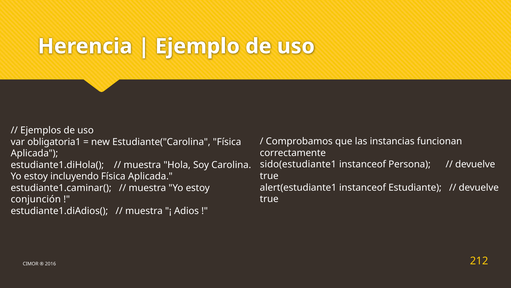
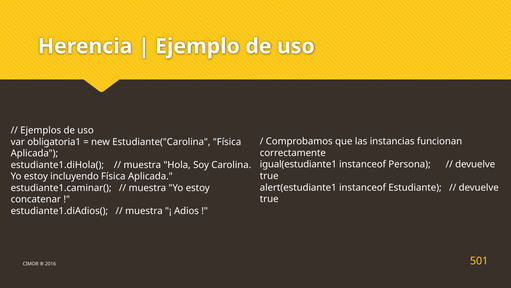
sido(estudiante1: sido(estudiante1 -> igual(estudiante1 (298, 164)
conjunción: conjunción -> concatenar (36, 199)
212: 212 -> 501 (479, 261)
